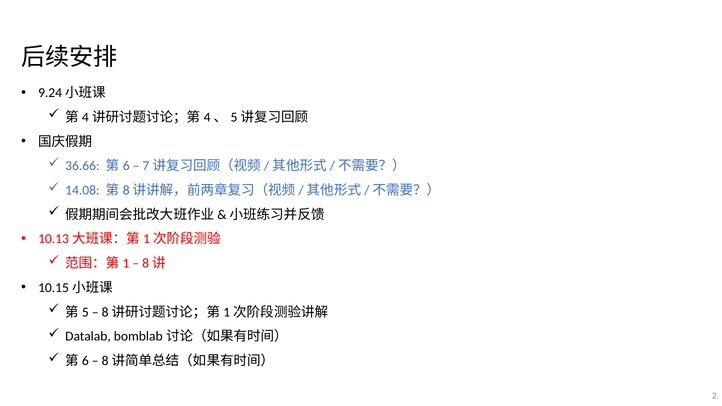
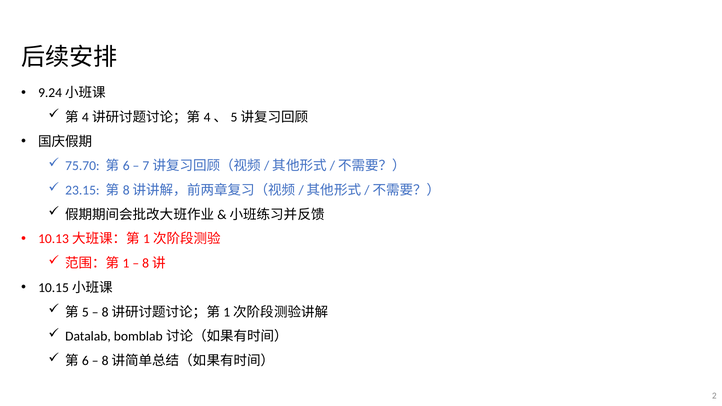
36.66: 36.66 -> 75.70 (82, 166)
14.08: 14.08 -> 23.15 (82, 190)
